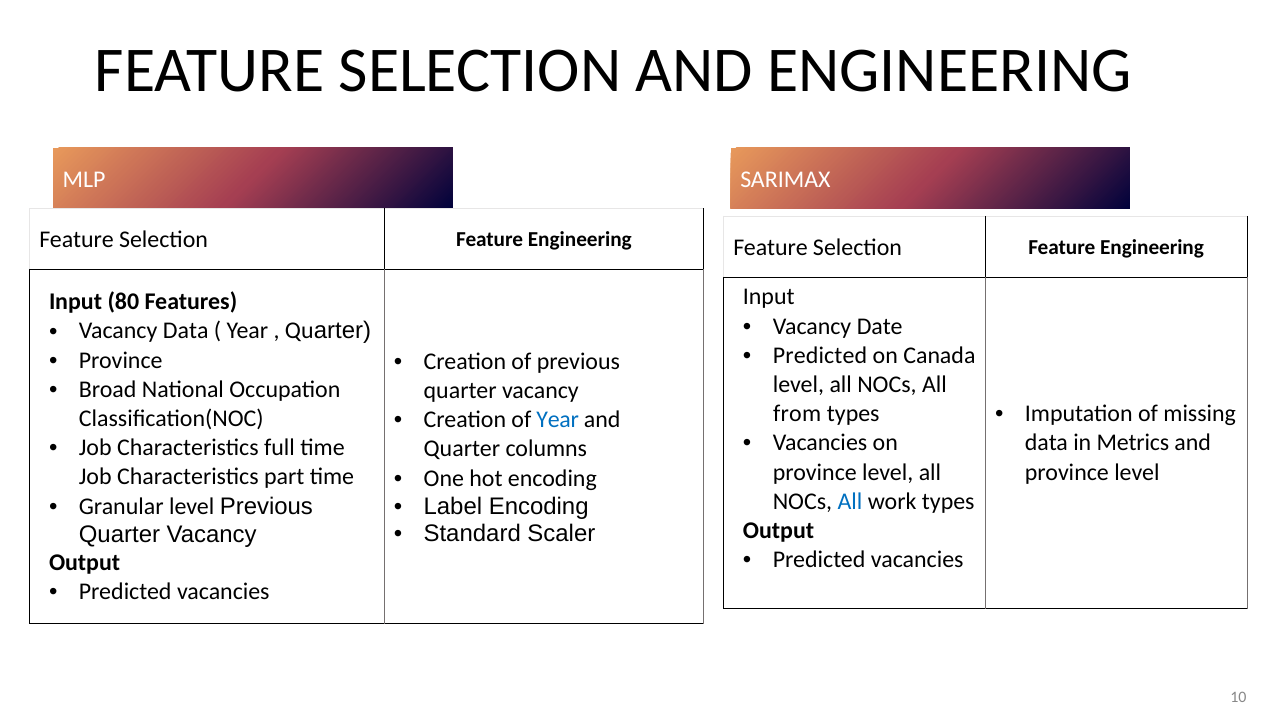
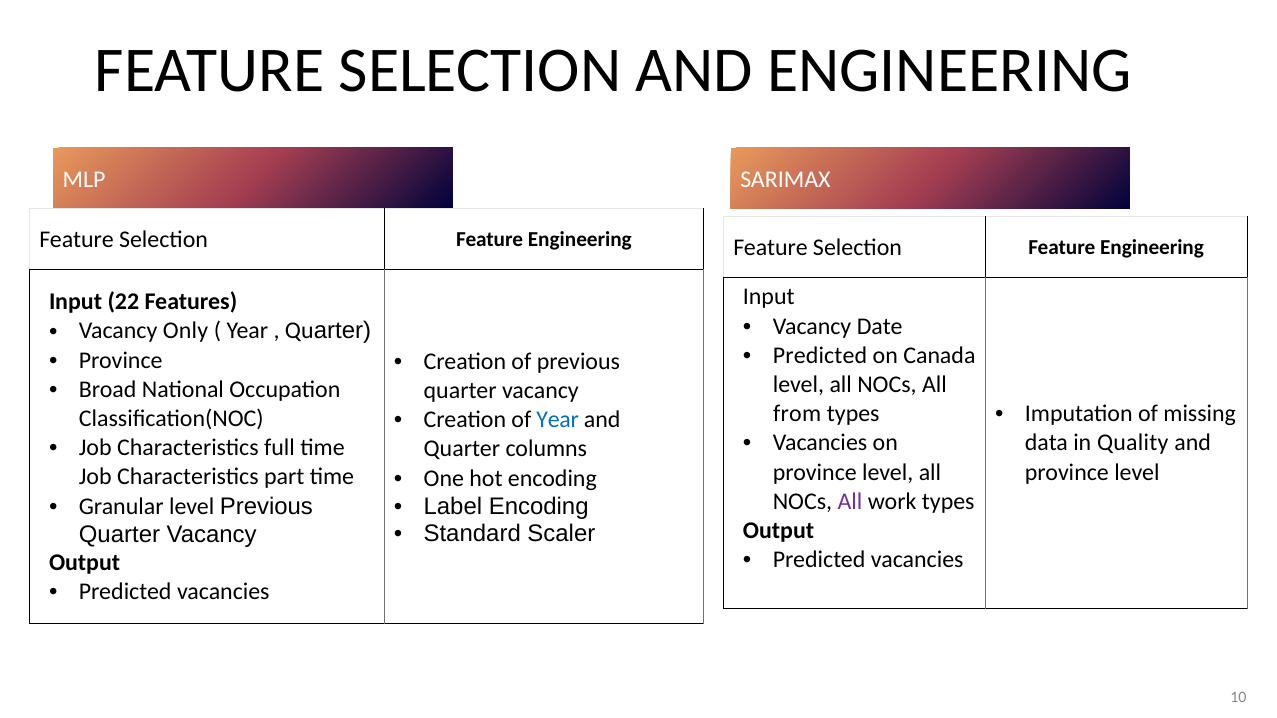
80: 80 -> 22 (123, 302)
Vacancy Data: Data -> Only (186, 331)
Metrics: Metrics -> Quality (1133, 443)
All colour: blue -> purple (850, 502)
